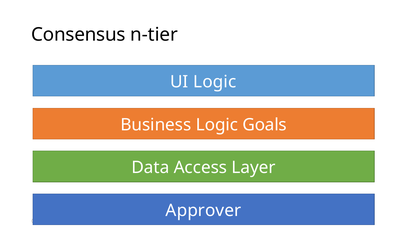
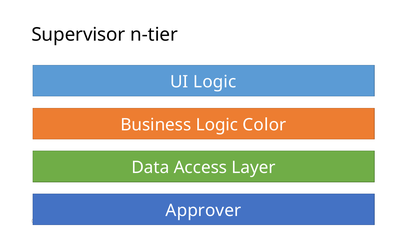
Consensus: Consensus -> Supervisor (78, 35)
Goals: Goals -> Color (265, 125)
